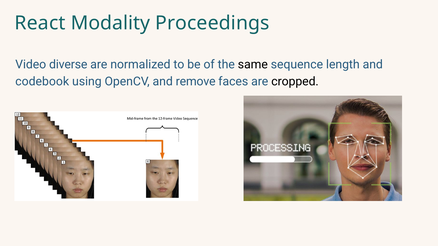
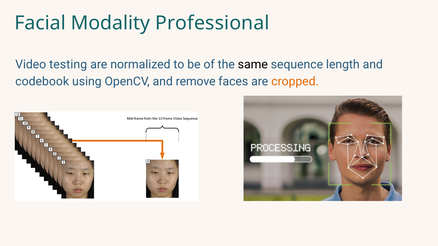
React: React -> Facial (40, 23)
Proceedings: Proceedings -> Professional (212, 23)
diverse: diverse -> testing (68, 64)
cropped colour: black -> orange (295, 81)
